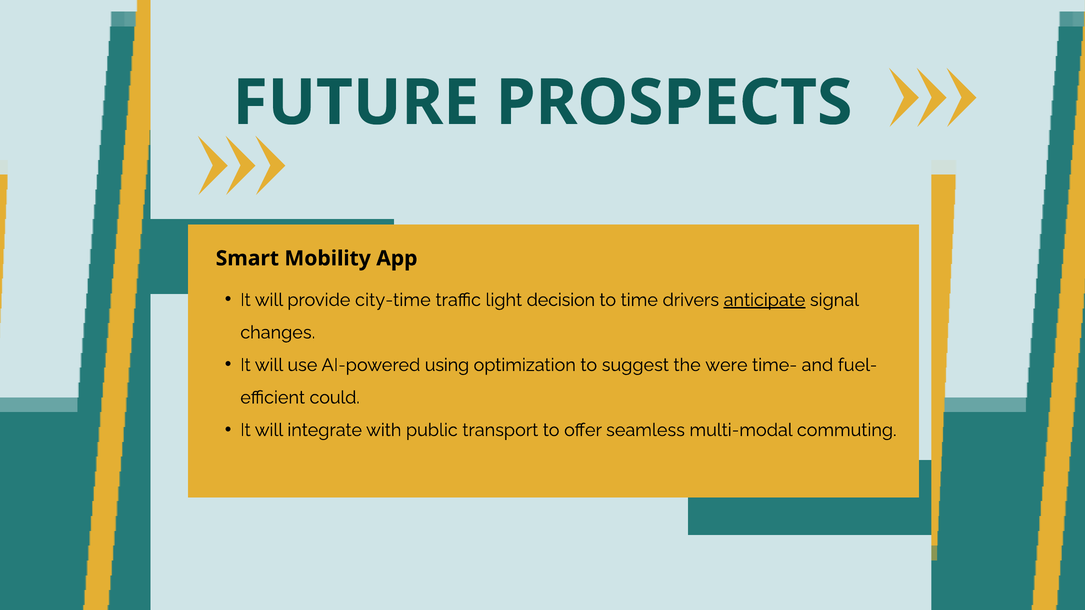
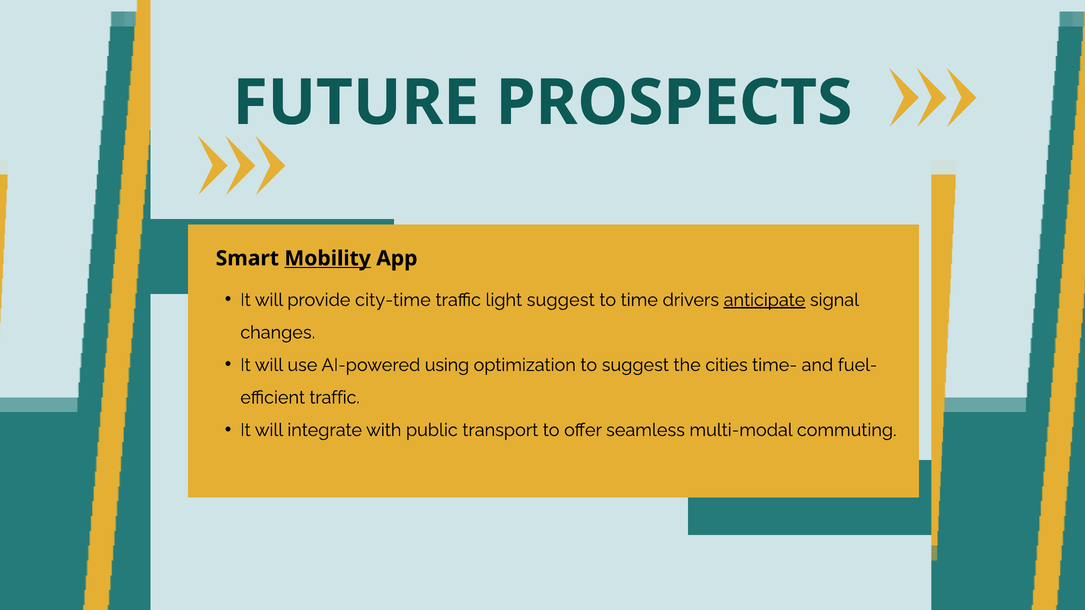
Mobility underline: none -> present (328, 259)
light decision: decision -> suggest (561, 300)
were: were -> cities (727, 365)
could: could -> traffic (335, 398)
